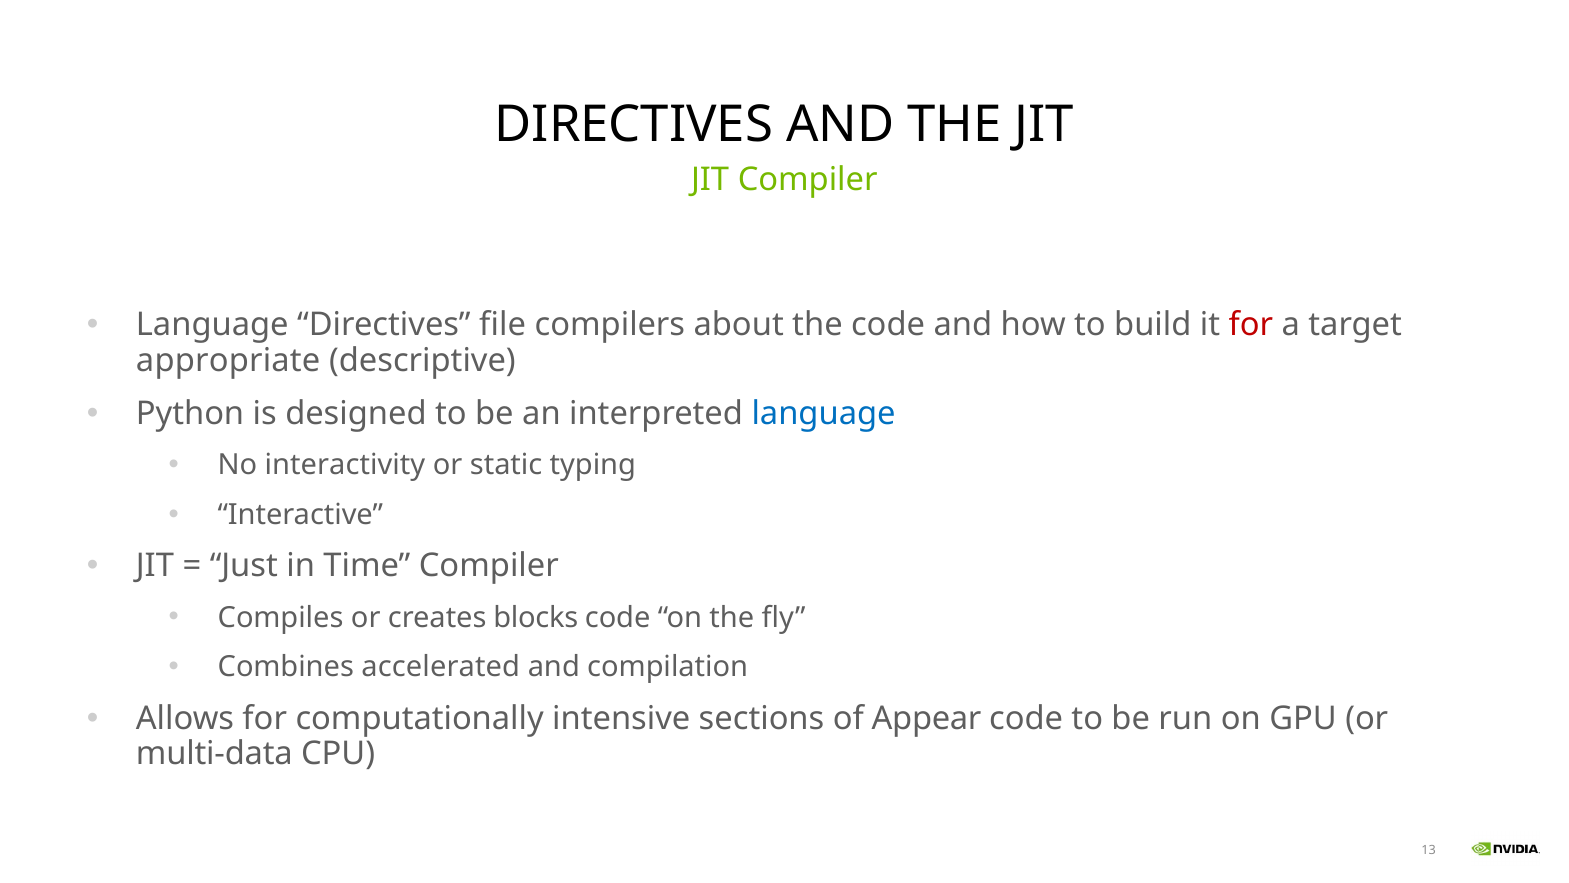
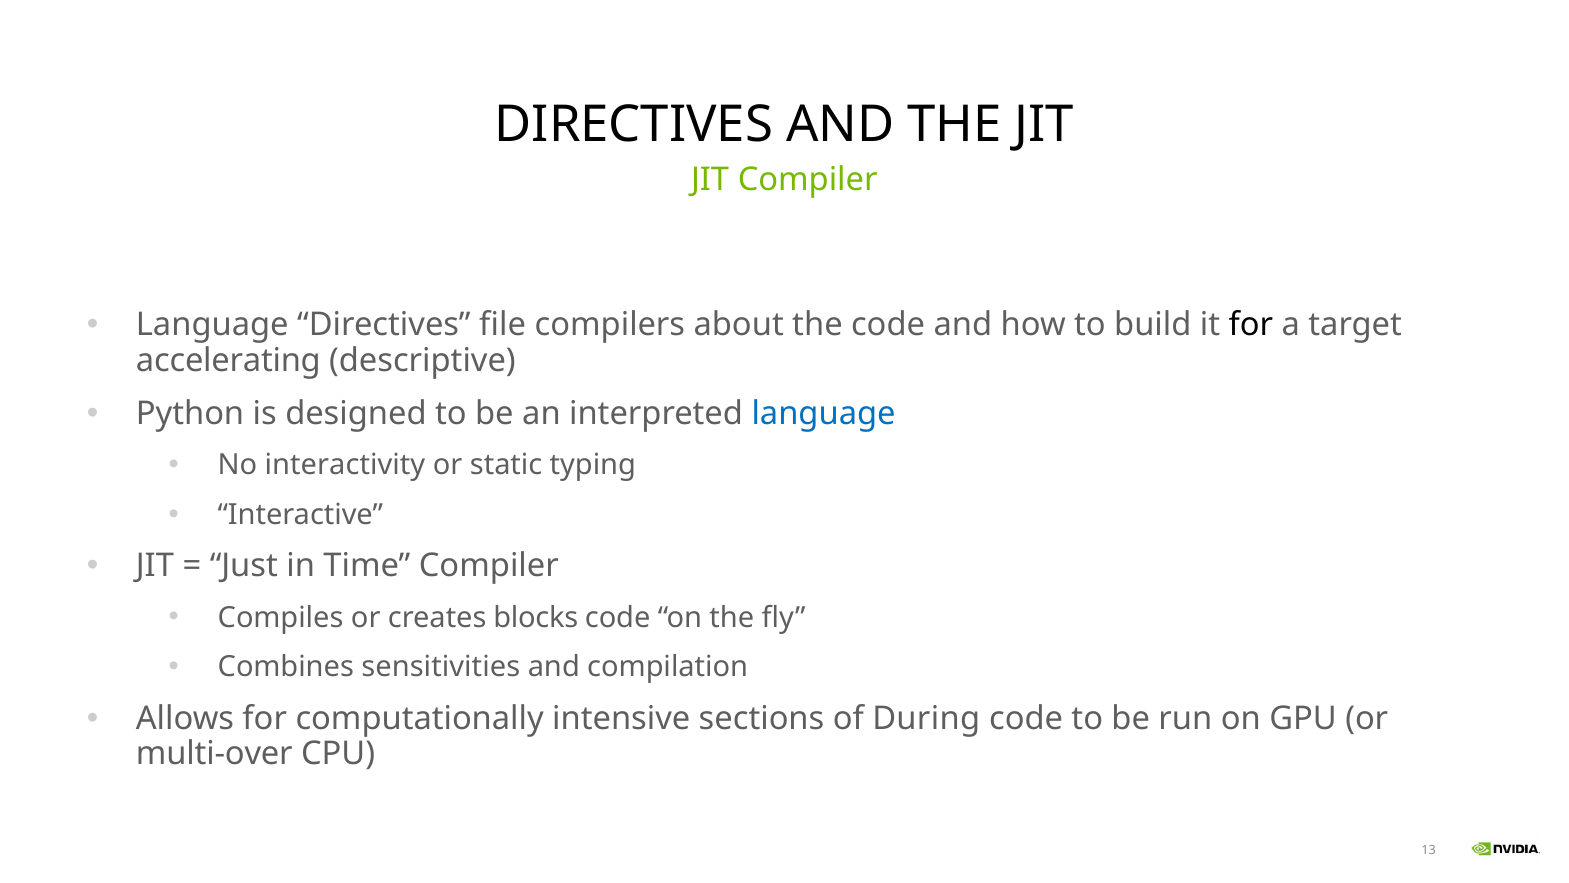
for colour: red -> black (1251, 325)
appropriate: appropriate -> accelerating (228, 360)
accelerated: accelerated -> sensitivities (441, 667)
Appear: Appear -> During (926, 718)
multi-data: multi-data -> multi-over (214, 754)
